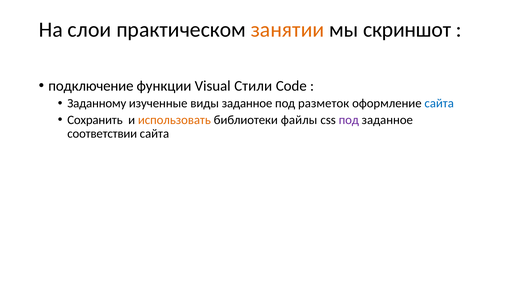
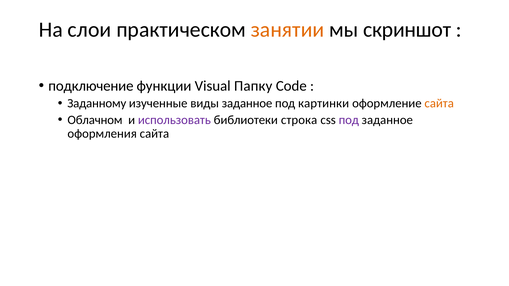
Стили: Стили -> Папку (253, 86)
разметок: разметок -> картинки (324, 104)
сайта colour: blue -> orange (439, 104)
Сохранить: Сохранить -> Облачном (95, 120)
использовать colour: orange -> purple (174, 120)
файлы: файлы -> строка (299, 120)
соответствии: соответствии -> оформления (102, 134)
